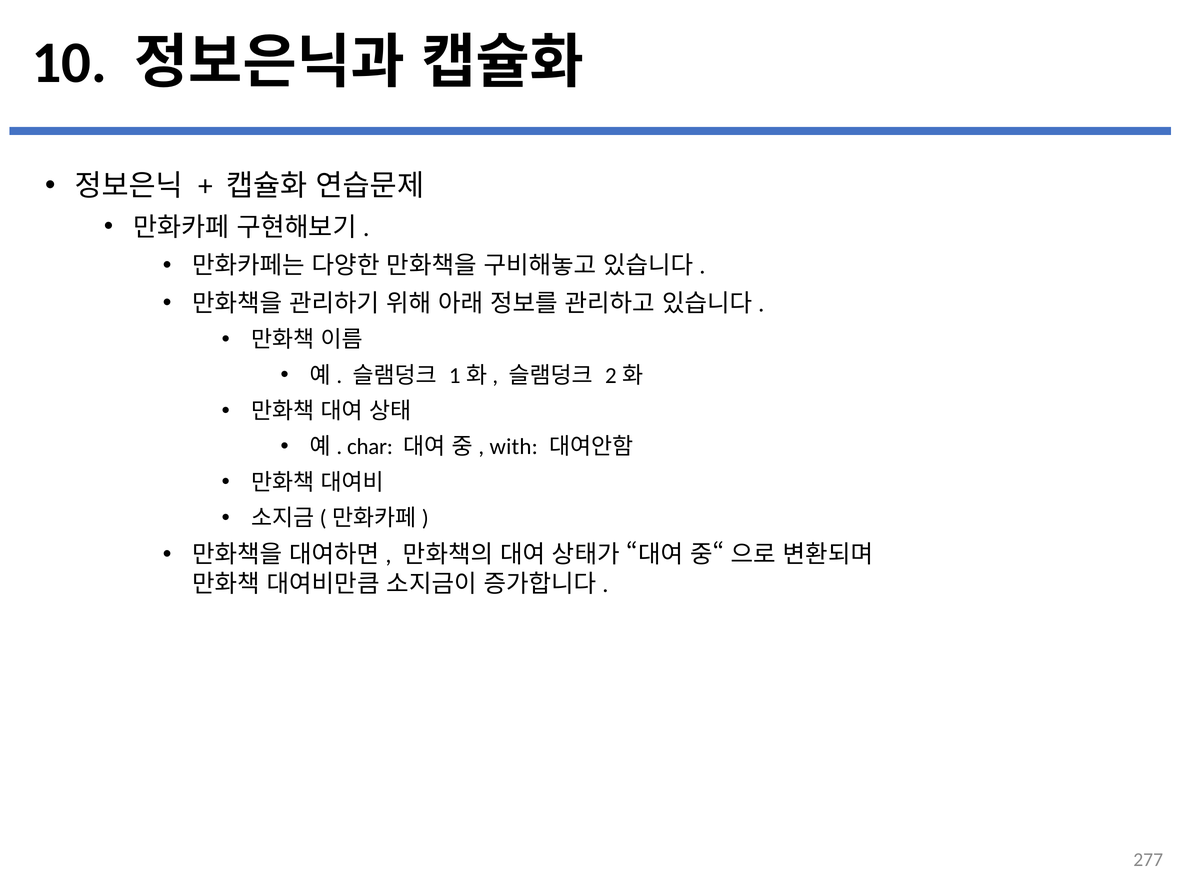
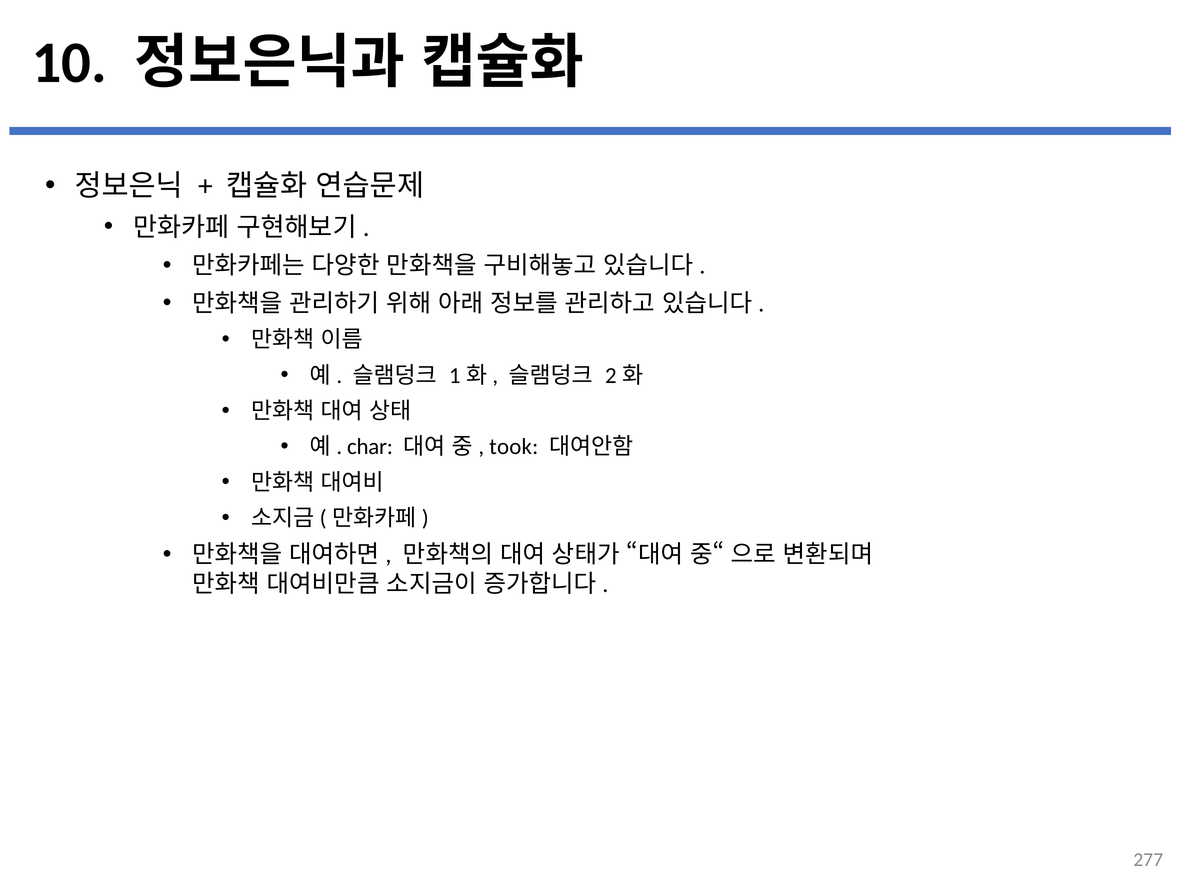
with: with -> took (514, 447)
